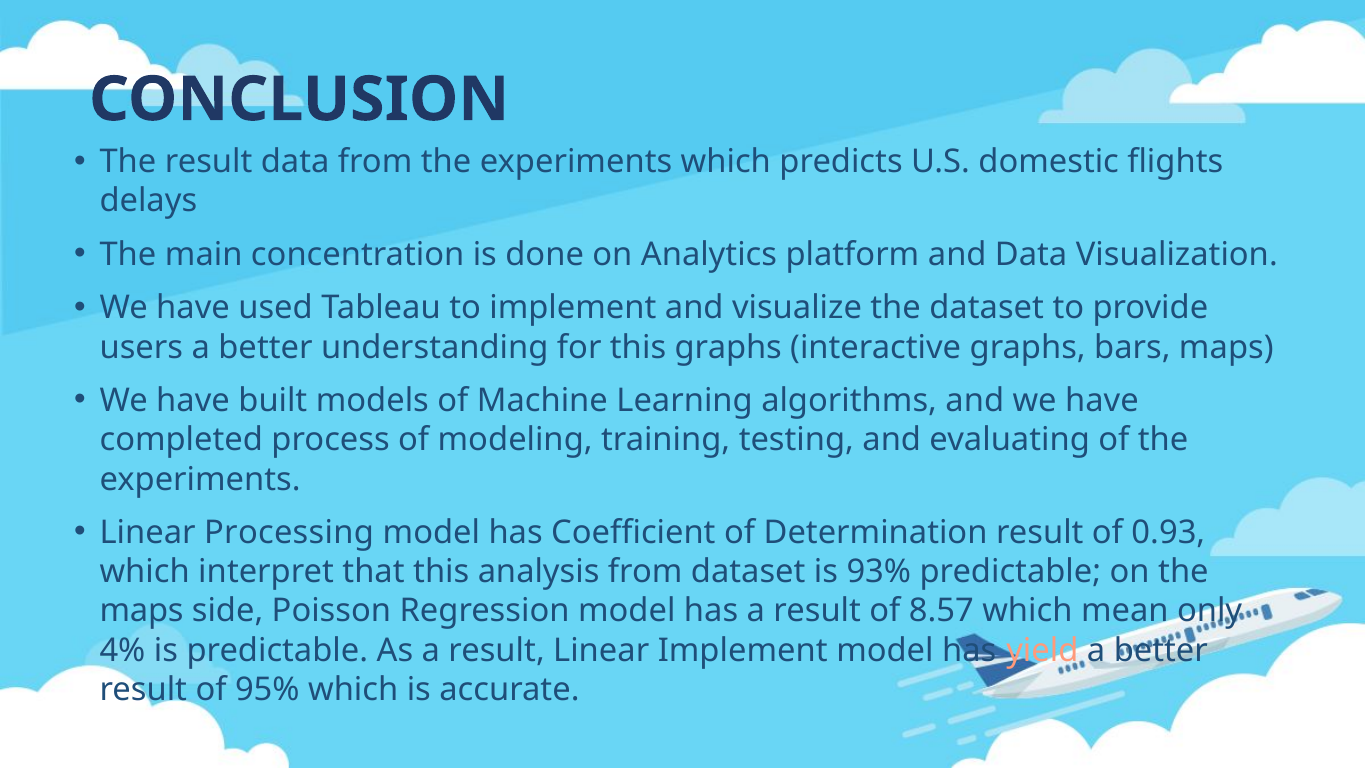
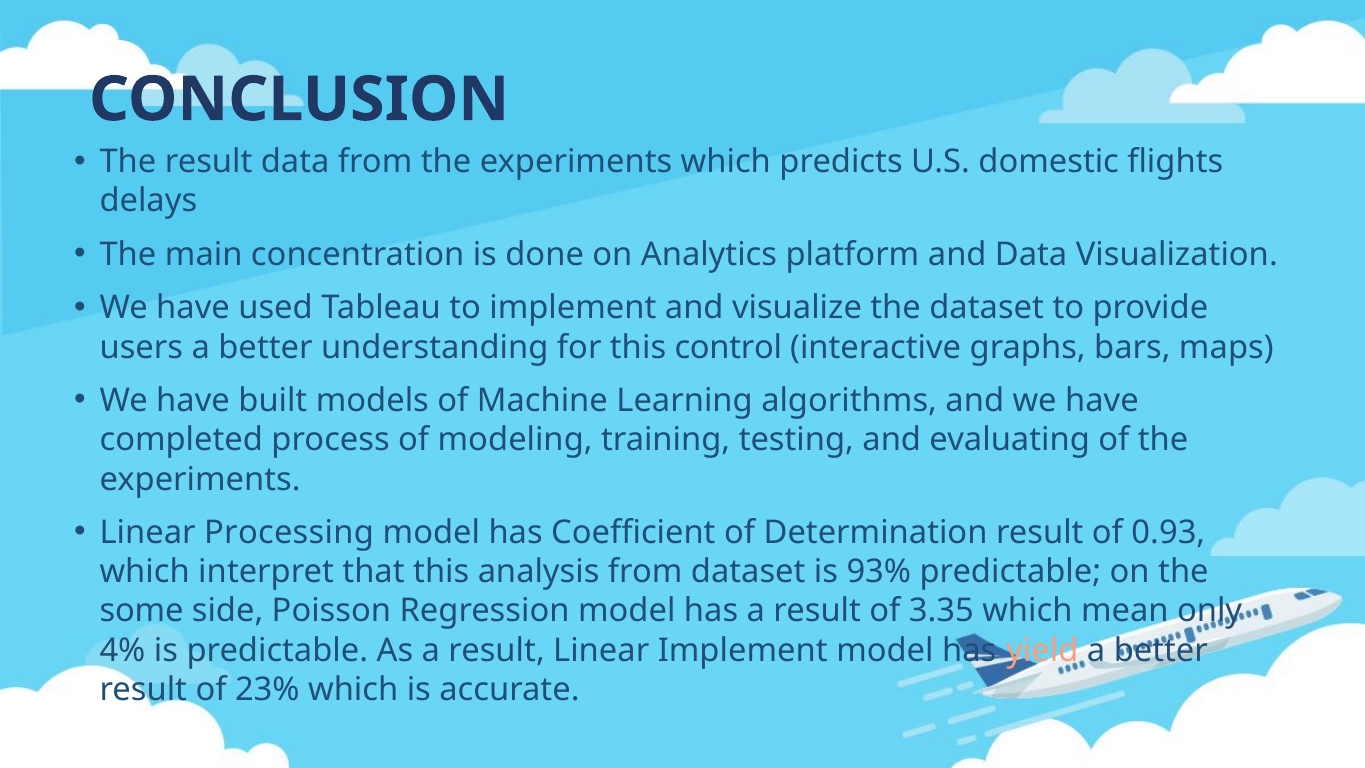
this graphs: graphs -> control (728, 347)
maps: maps -> some (142, 611)
8.57: 8.57 -> 3.35 (941, 611)
95%: 95% -> 23% (267, 689)
